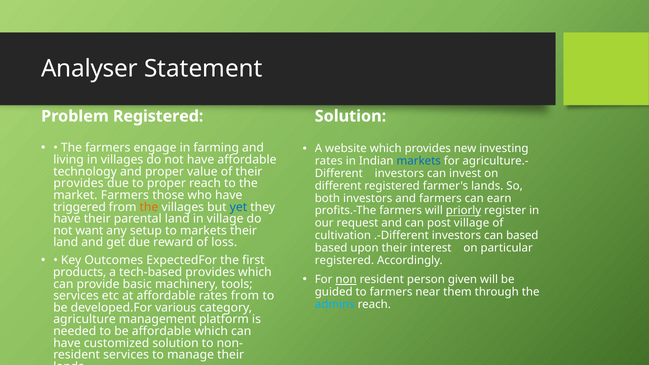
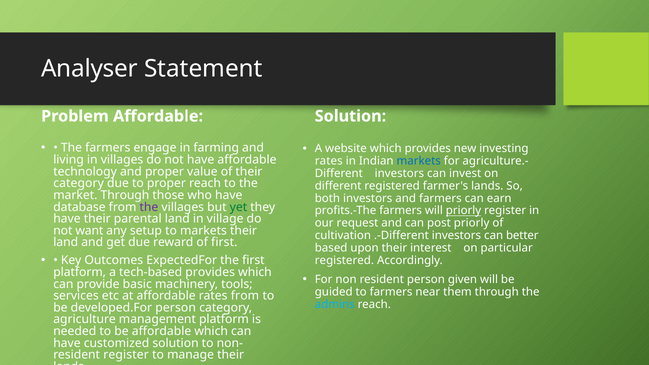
Problem Registered: Registered -> Affordable (158, 116)
provides: provides -> category (79, 183)
market Farmers: Farmers -> Through (125, 195)
triggered: triggered -> database (79, 207)
the colour: orange -> purple (149, 207)
yet colour: blue -> green (238, 207)
post village: village -> priorly (472, 223)
can based: based -> better (522, 236)
of loss: loss -> first (224, 243)
products: products -> platform (80, 272)
non underline: present -> none (346, 280)
developed.For various: various -> person (176, 308)
resident services: services -> register (126, 355)
